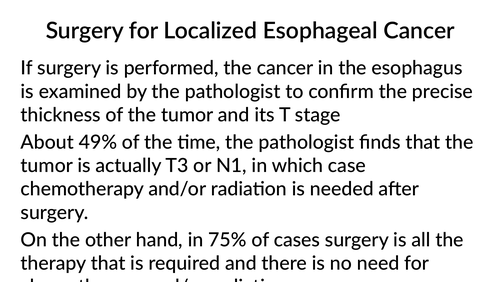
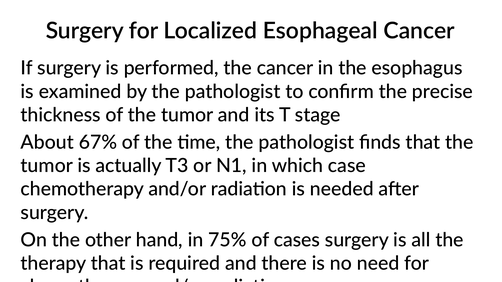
49%: 49% -> 67% (98, 143)
